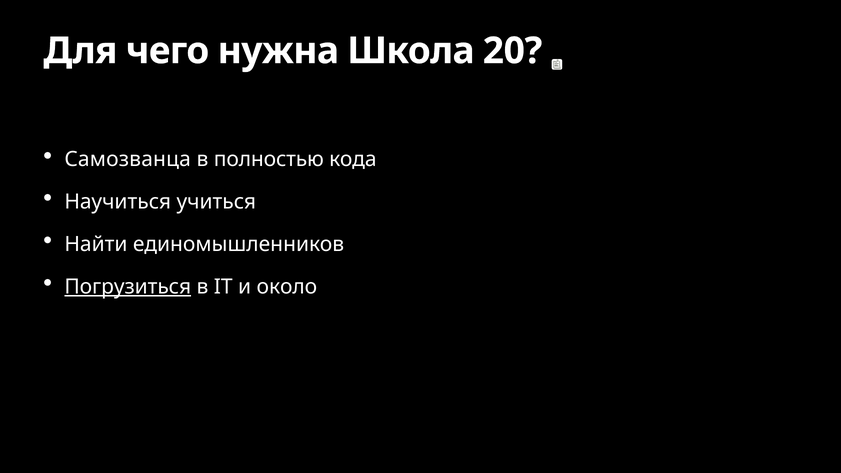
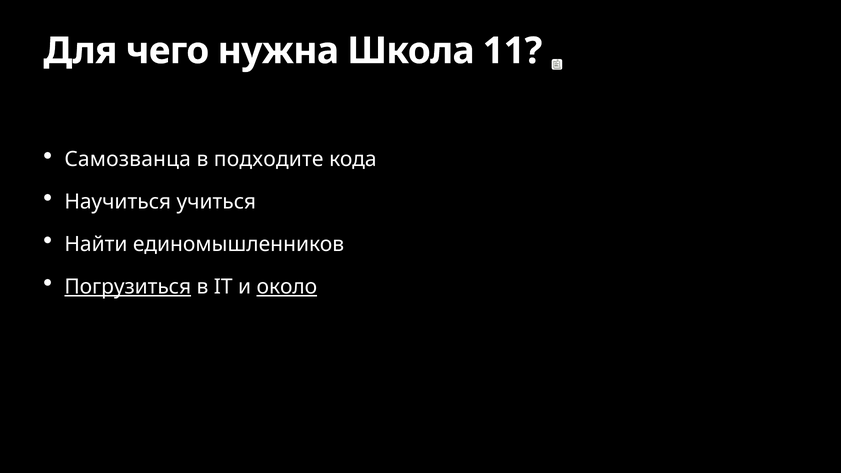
20: 20 -> 11 (513, 51)
полностью: полностью -> подходите (269, 160)
около underline: none -> present (287, 287)
